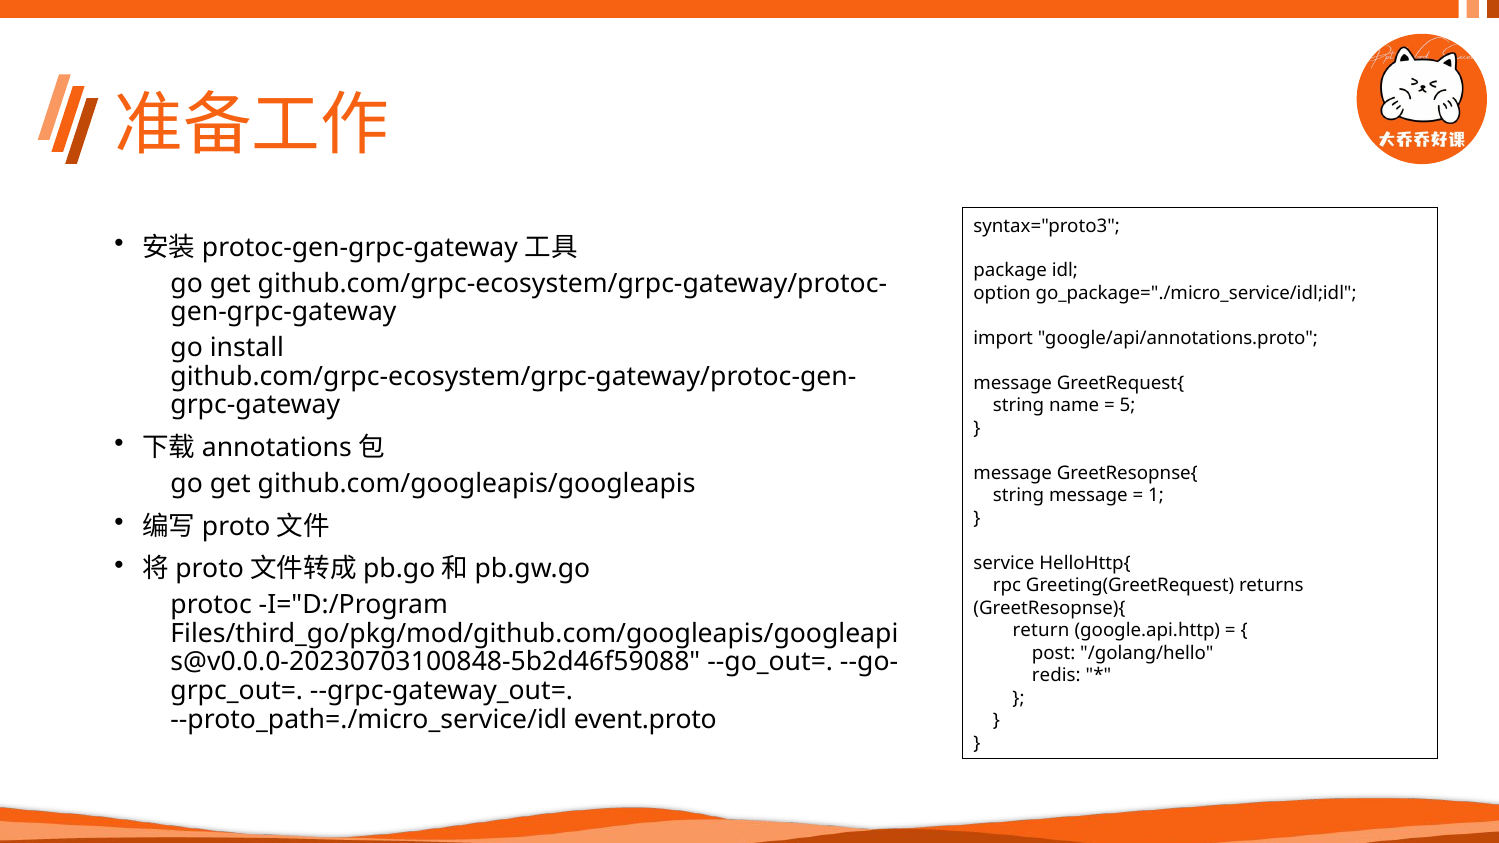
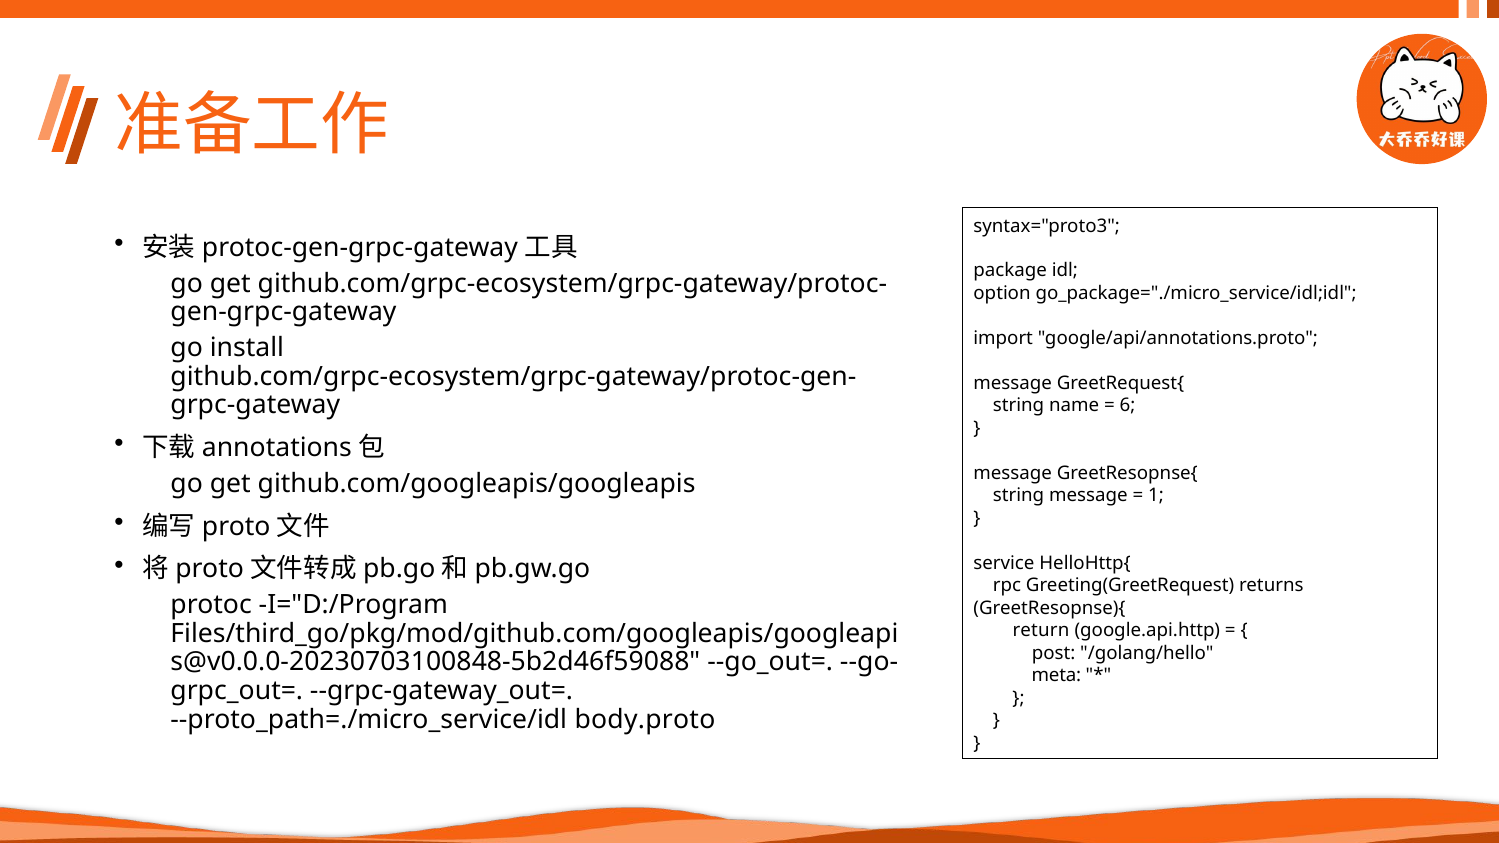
5: 5 -> 6 (1127, 406)
redis: redis -> meta (1056, 676)
event.proto: event.proto -> body.proto (645, 719)
